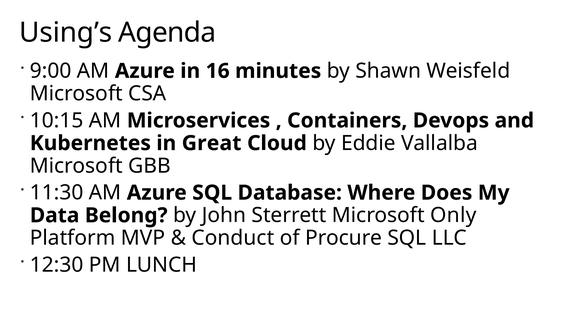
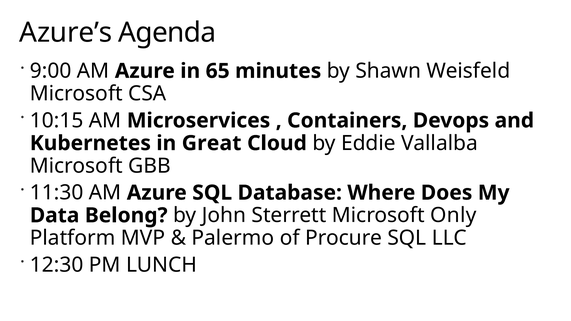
Using’s: Using’s -> Azure’s (66, 33)
16: 16 -> 65 (218, 71)
Conduct: Conduct -> Palermo (233, 238)
